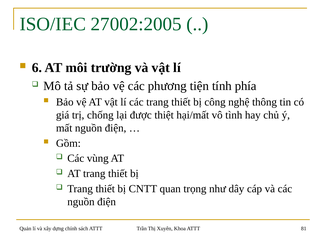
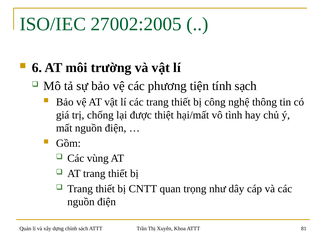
phía: phía -> sạch (246, 86)
